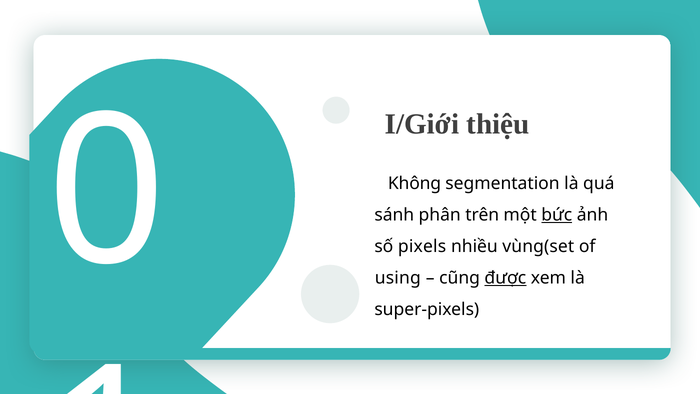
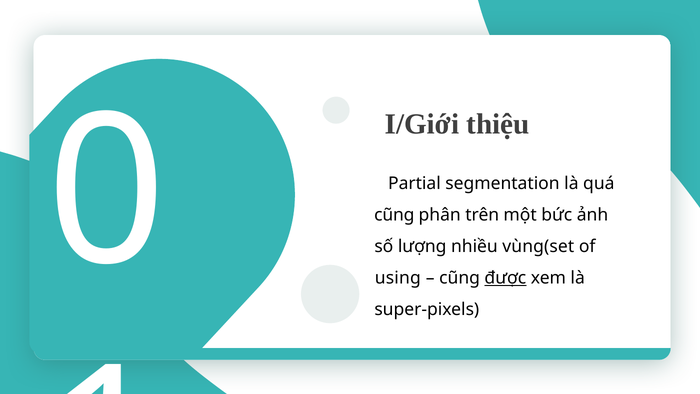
Không: Không -> Partial (414, 183)
sánh: sánh -> cũng (394, 215)
bức underline: present -> none (557, 215)
pixels: pixels -> lượng (422, 246)
